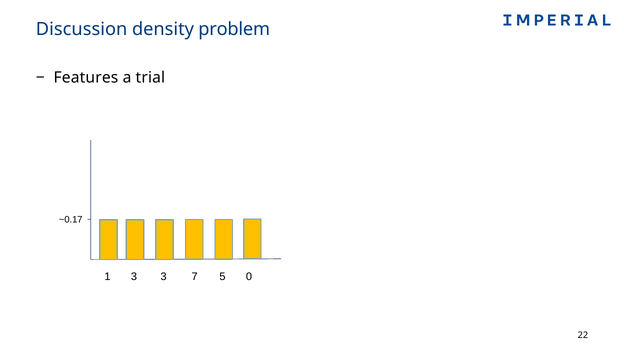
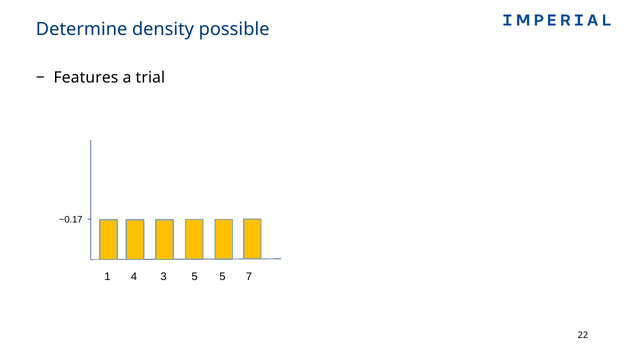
Discussion: Discussion -> Determine (82, 29)
problem: problem -> possible (234, 29)
1 3: 3 -> 4 (134, 277)
3 7: 7 -> 5 (195, 277)
0: 0 -> 7 (249, 277)
